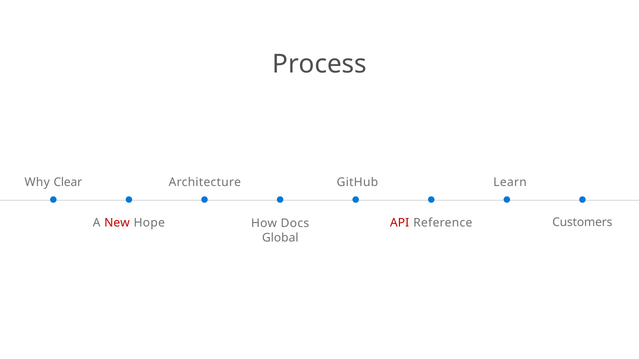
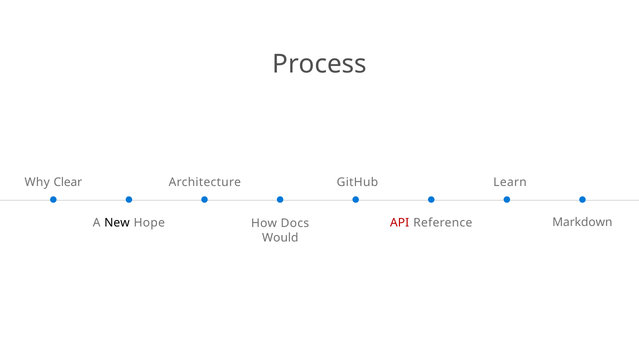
Customers: Customers -> Markdown (582, 223)
New colour: red -> black (117, 223)
Global: Global -> Would (280, 238)
